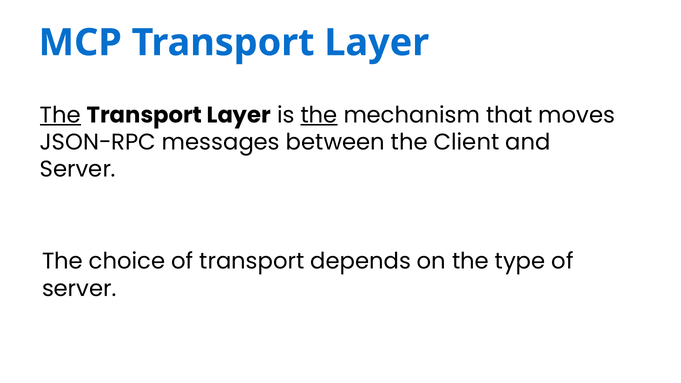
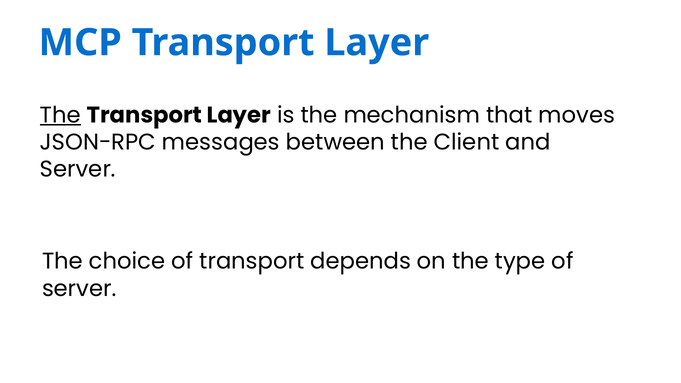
the underline: present -> none (319, 115)
